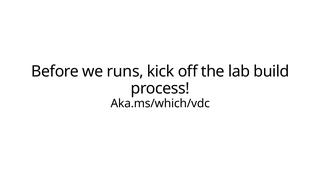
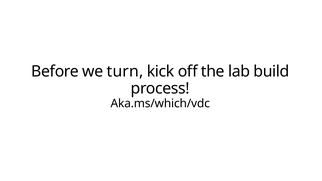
runs: runs -> turn (125, 72)
